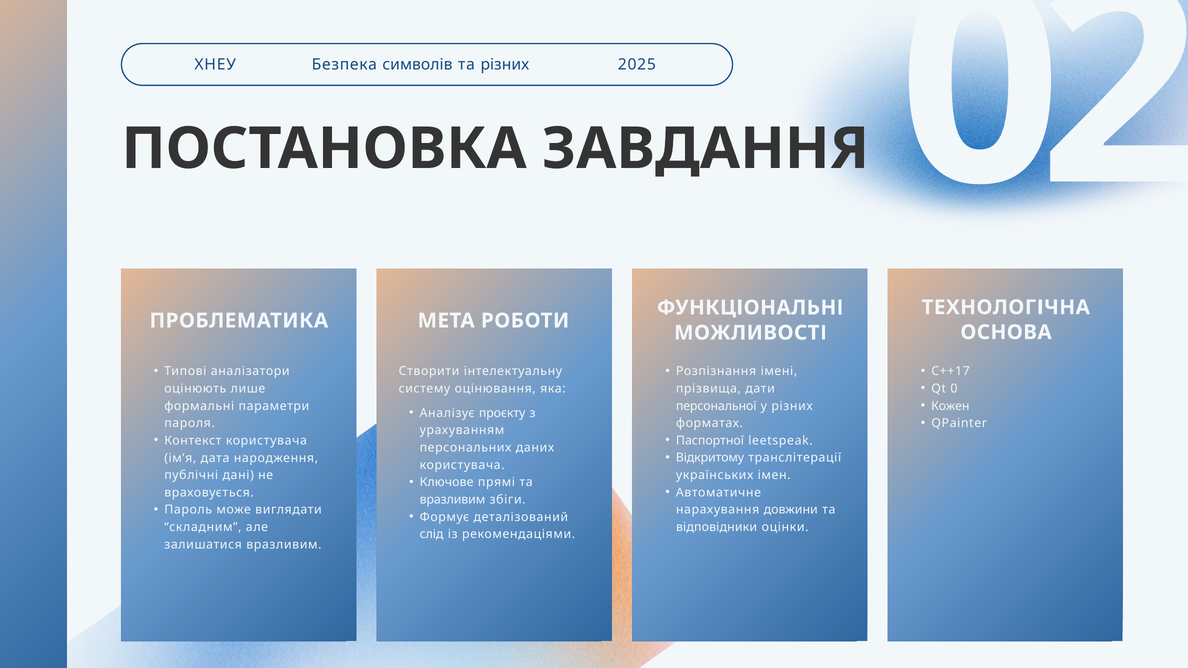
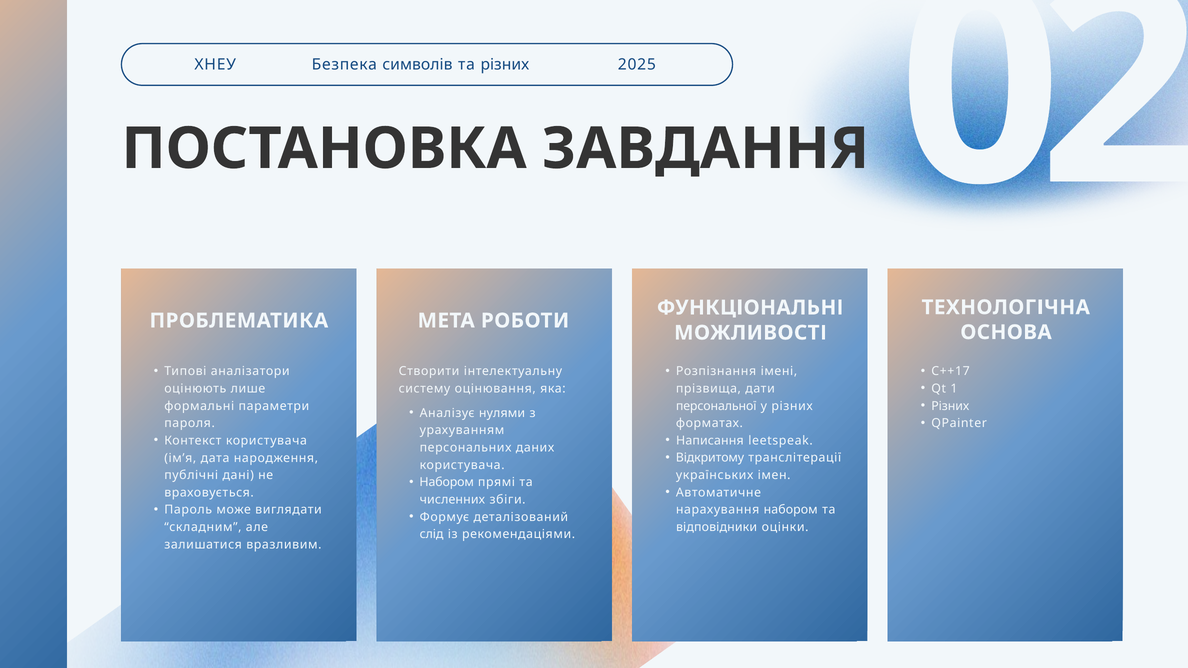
0: 0 -> 1 (954, 389)
Кожен: Кожен -> Різних (950, 406)
проєкту: проєкту -> нулями (502, 413)
Паспортної: Паспортної -> Написання (710, 441)
Ключове: Ключове -> Набором (447, 483)
вразливим: вразливим -> численних (452, 500)
нарахування довжини: довжини -> набором (791, 510)
